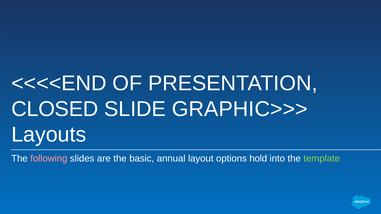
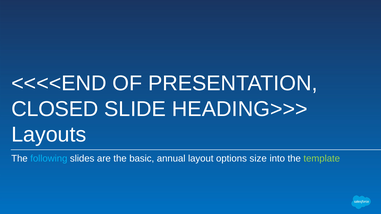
GRAPHIC>>>: GRAPHIC>>> -> HEADING>>> (240, 109)
following colour: pink -> light blue (49, 159)
hold: hold -> size (258, 159)
